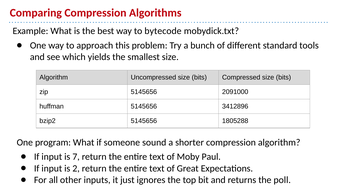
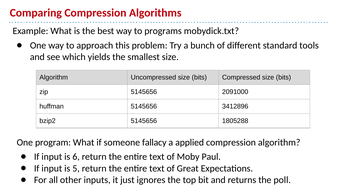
bytecode: bytecode -> programs (163, 31)
sound: sound -> fallacy (154, 142)
shorter: shorter -> applied (190, 142)
7: 7 -> 6 (76, 156)
2: 2 -> 5 (76, 168)
